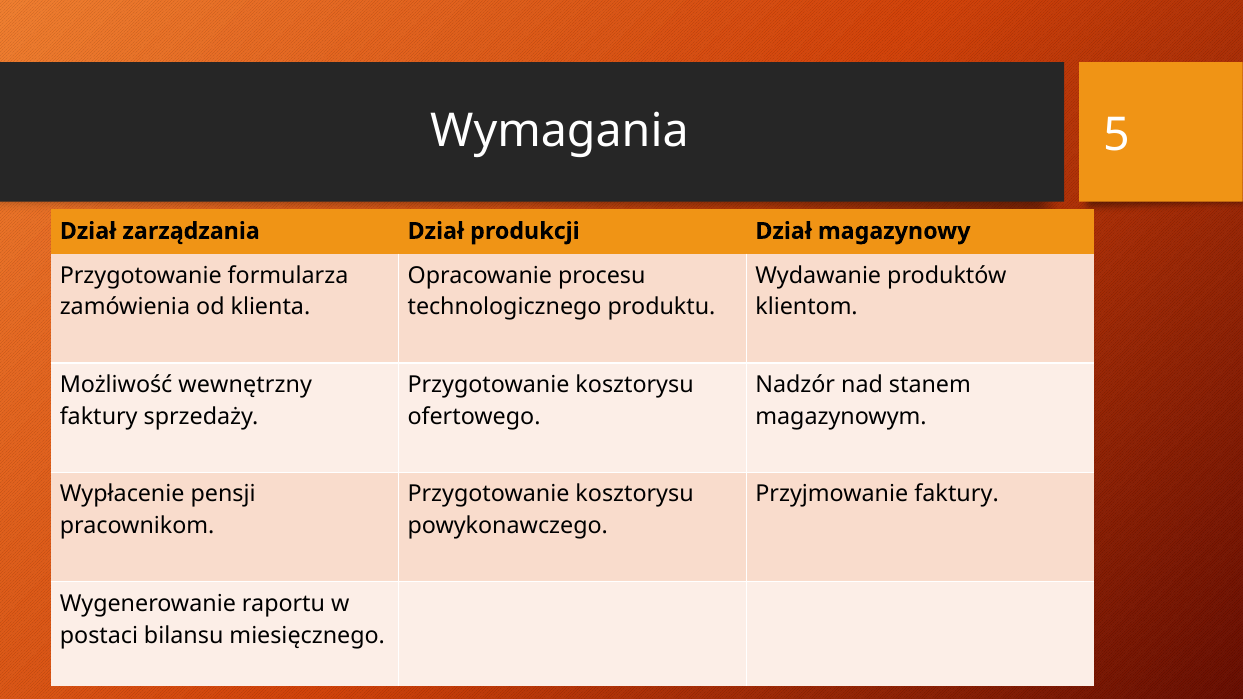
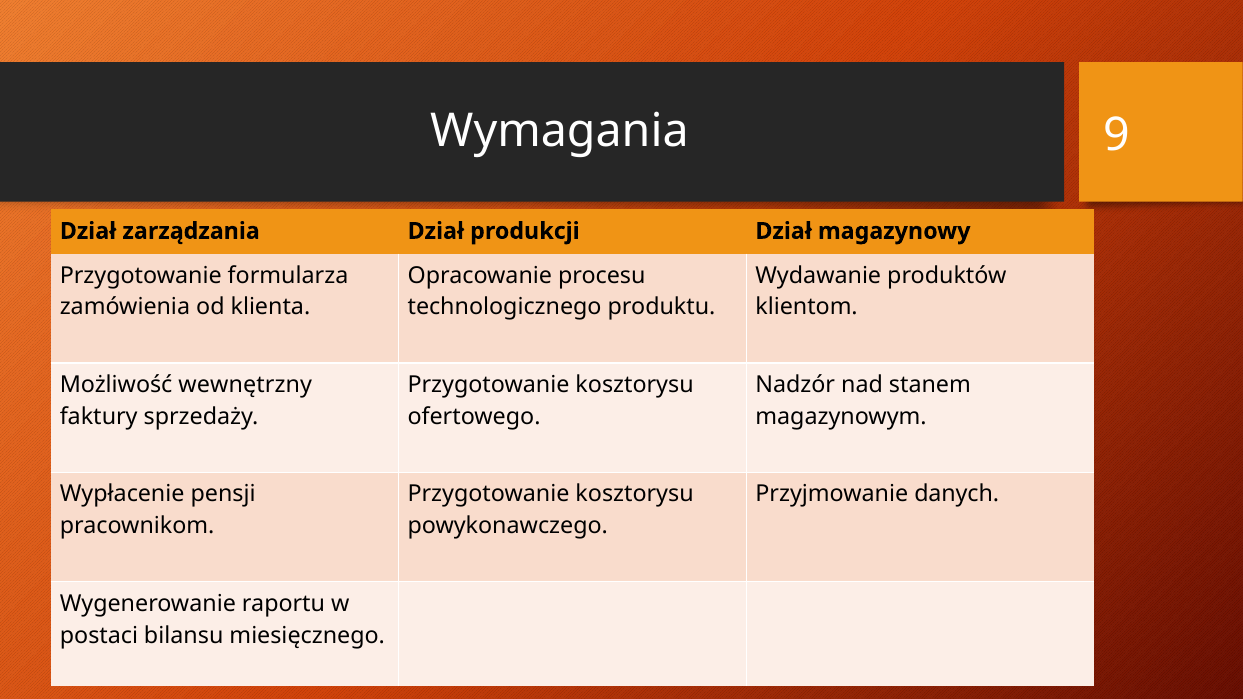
5: 5 -> 9 (1117, 136)
Przyjmowanie faktury: faktury -> danych (957, 494)
